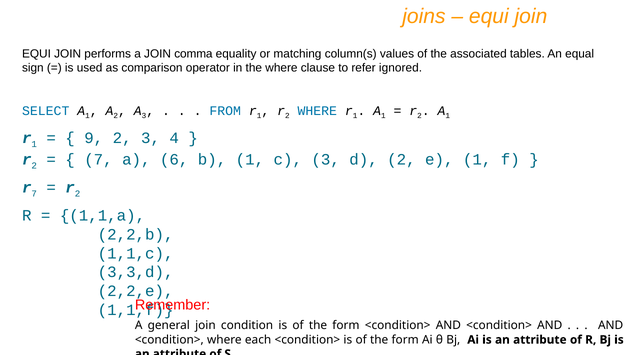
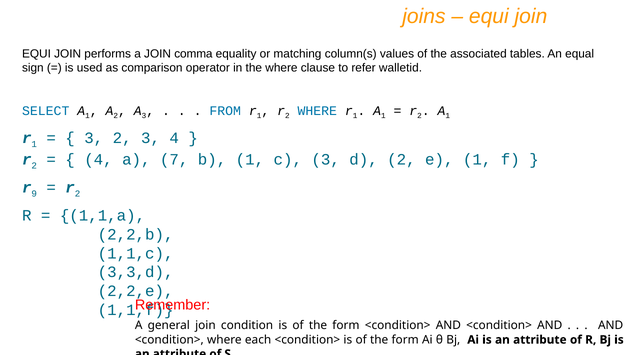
ignored: ignored -> walletid (401, 68)
9: 9 -> 3 (94, 138)
7: 7 -> 4 (98, 160)
6: 6 -> 7 (174, 160)
r 7: 7 -> 9 (34, 194)
